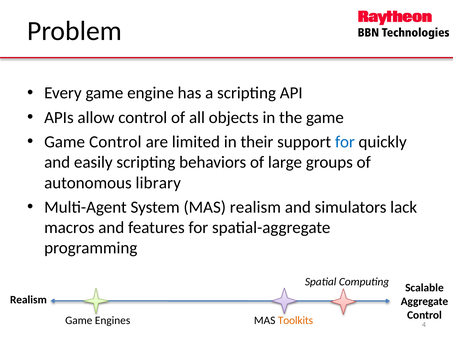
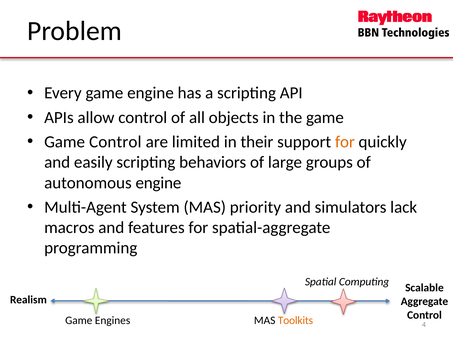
for colour: blue -> orange (345, 142)
autonomous library: library -> engine (158, 183)
MAS realism: realism -> priority (255, 207)
